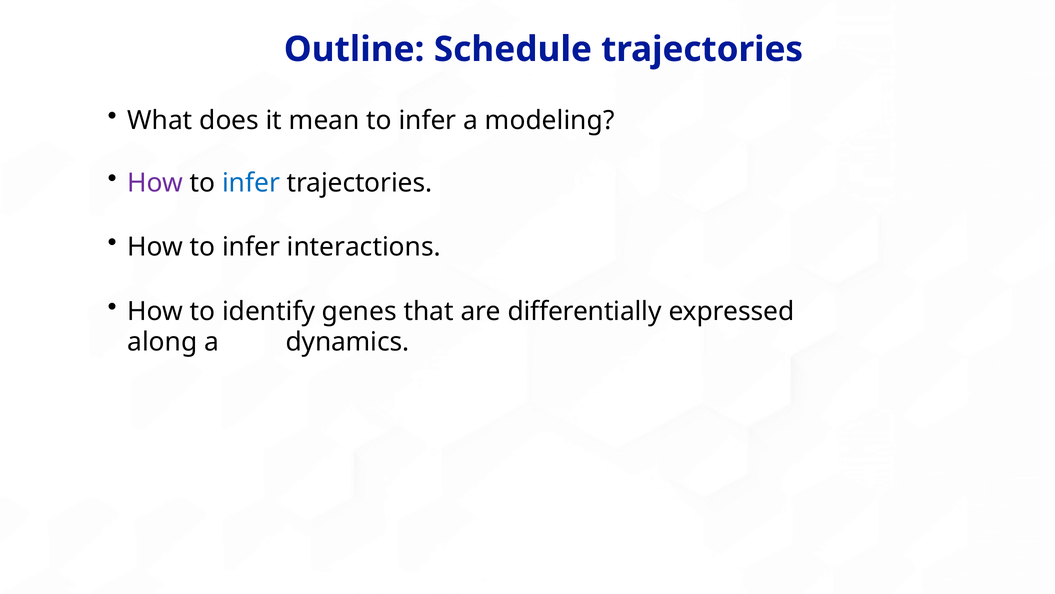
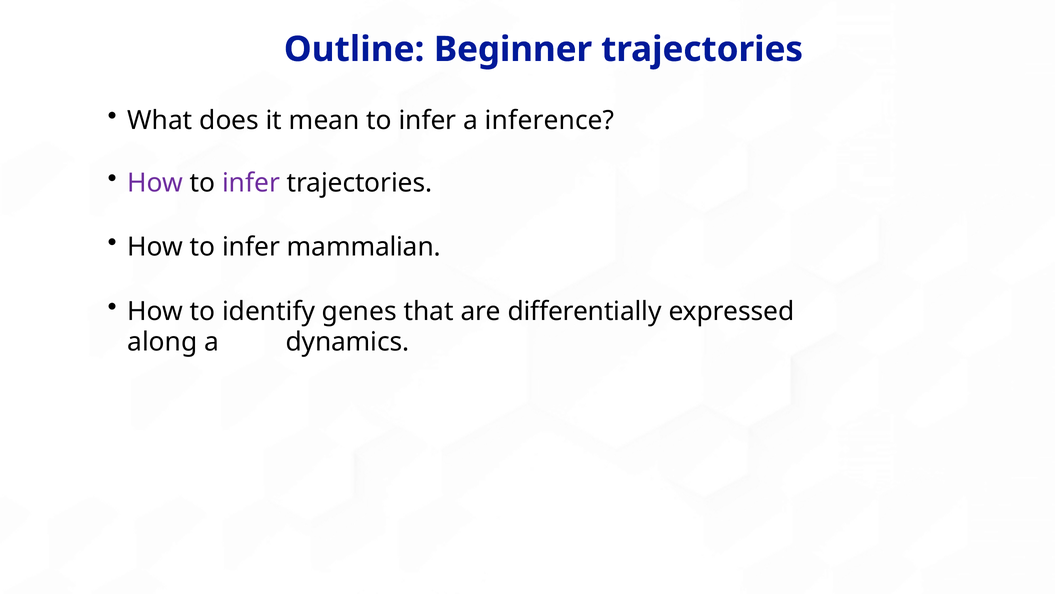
Schedule: Schedule -> Beginner (513, 49)
modeling: modeling -> inference (550, 120)
infer colour: blue -> purple (251, 183)
interactions: interactions -> mammalian (364, 247)
